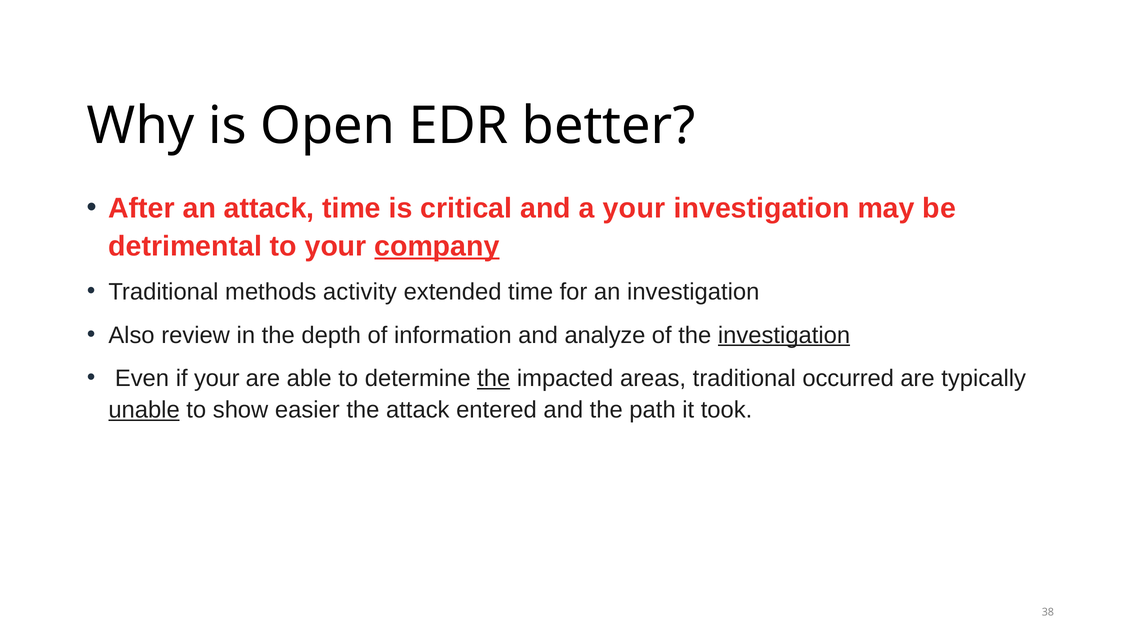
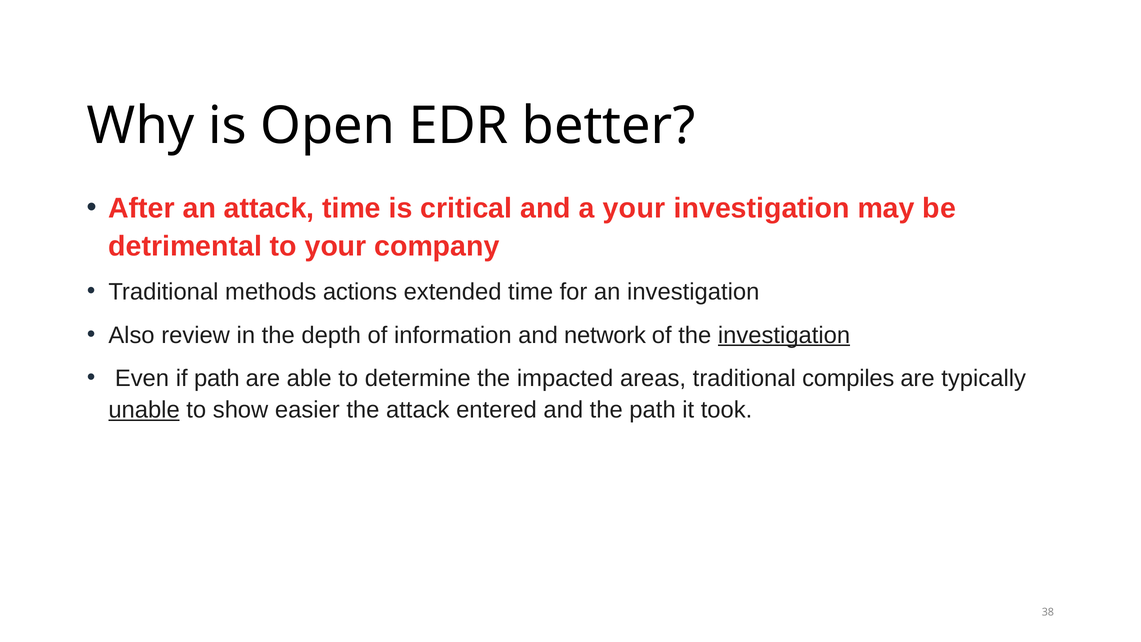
company underline: present -> none (437, 246)
activity: activity -> actions (360, 292)
analyze: analyze -> network (605, 335)
if your: your -> path (217, 378)
the underline: present -> none (494, 378)
occurred: occurred -> compiles (848, 378)
